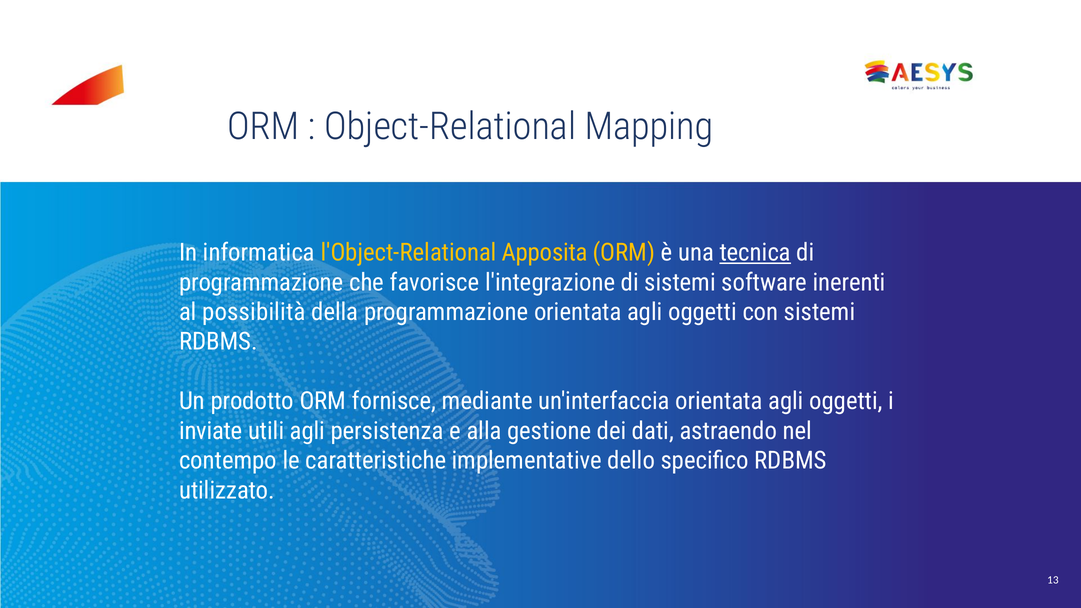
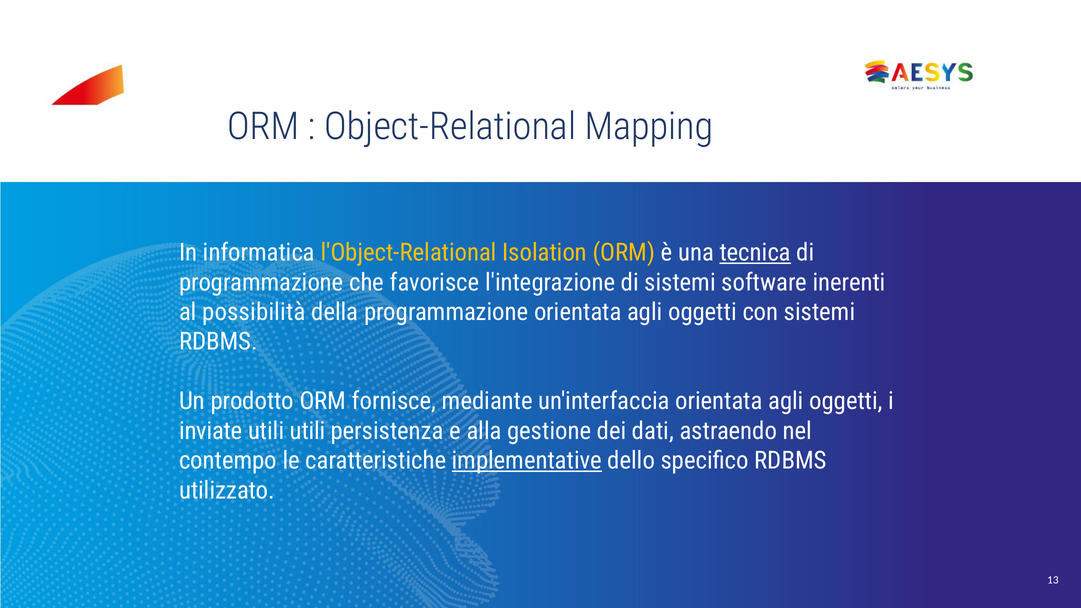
Apposita: Apposita -> Isolation (545, 253)
utili agli: agli -> utili (308, 431)
implementative underline: none -> present (527, 461)
